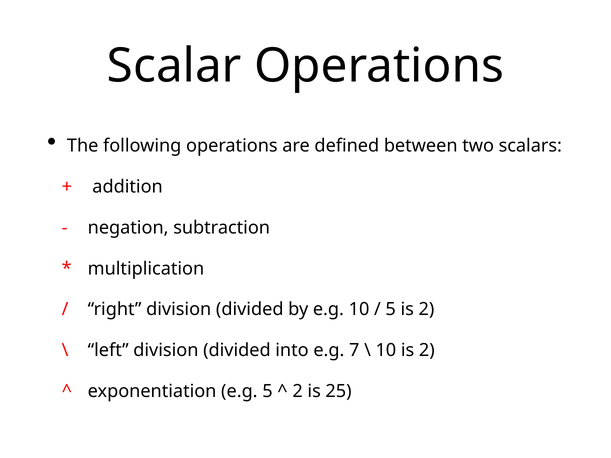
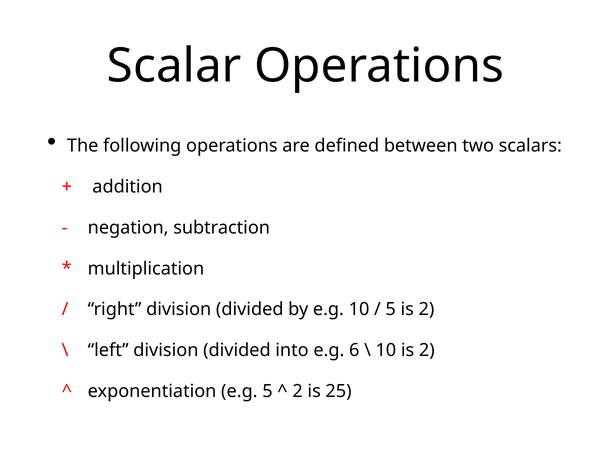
7: 7 -> 6 (354, 350)
